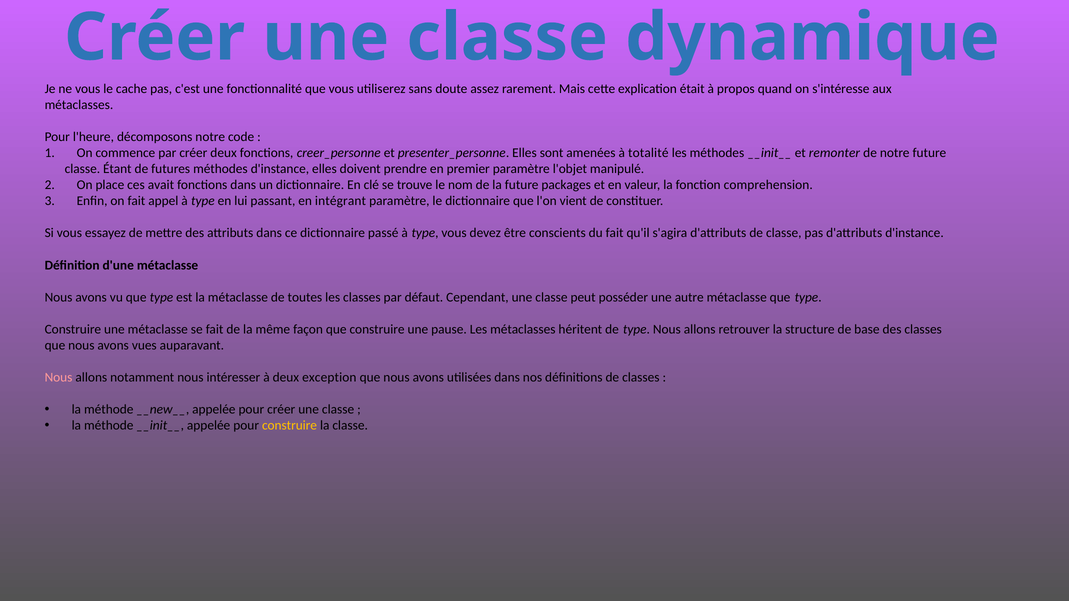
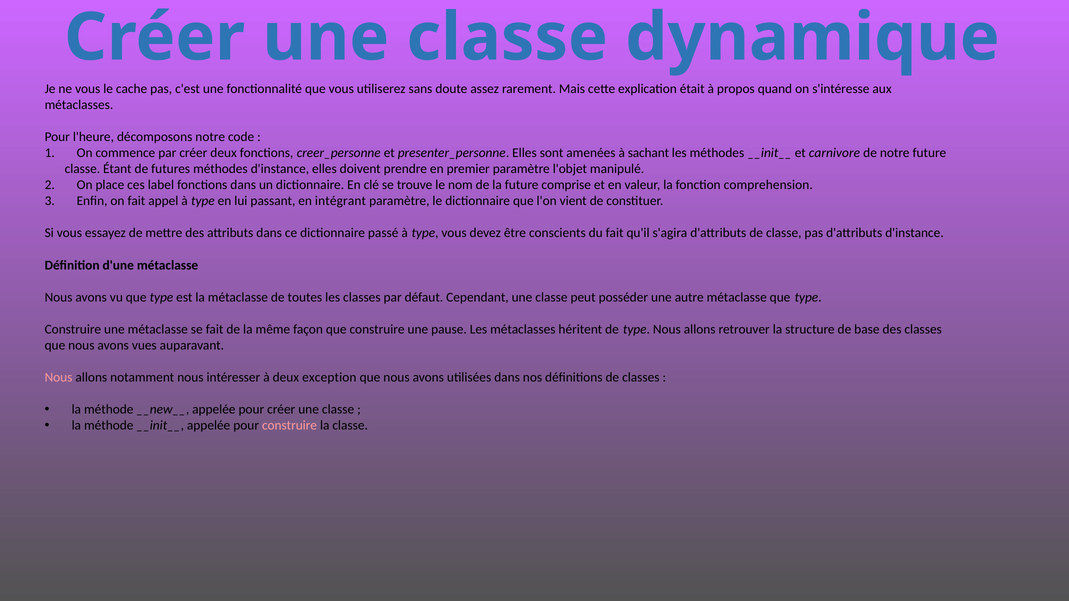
totalité: totalité -> sachant (648, 153)
remonter: remonter -> carnivore (834, 153)
avait: avait -> label (161, 185)
packages: packages -> comprise (566, 185)
construire colour: yellow -> pink (289, 426)
